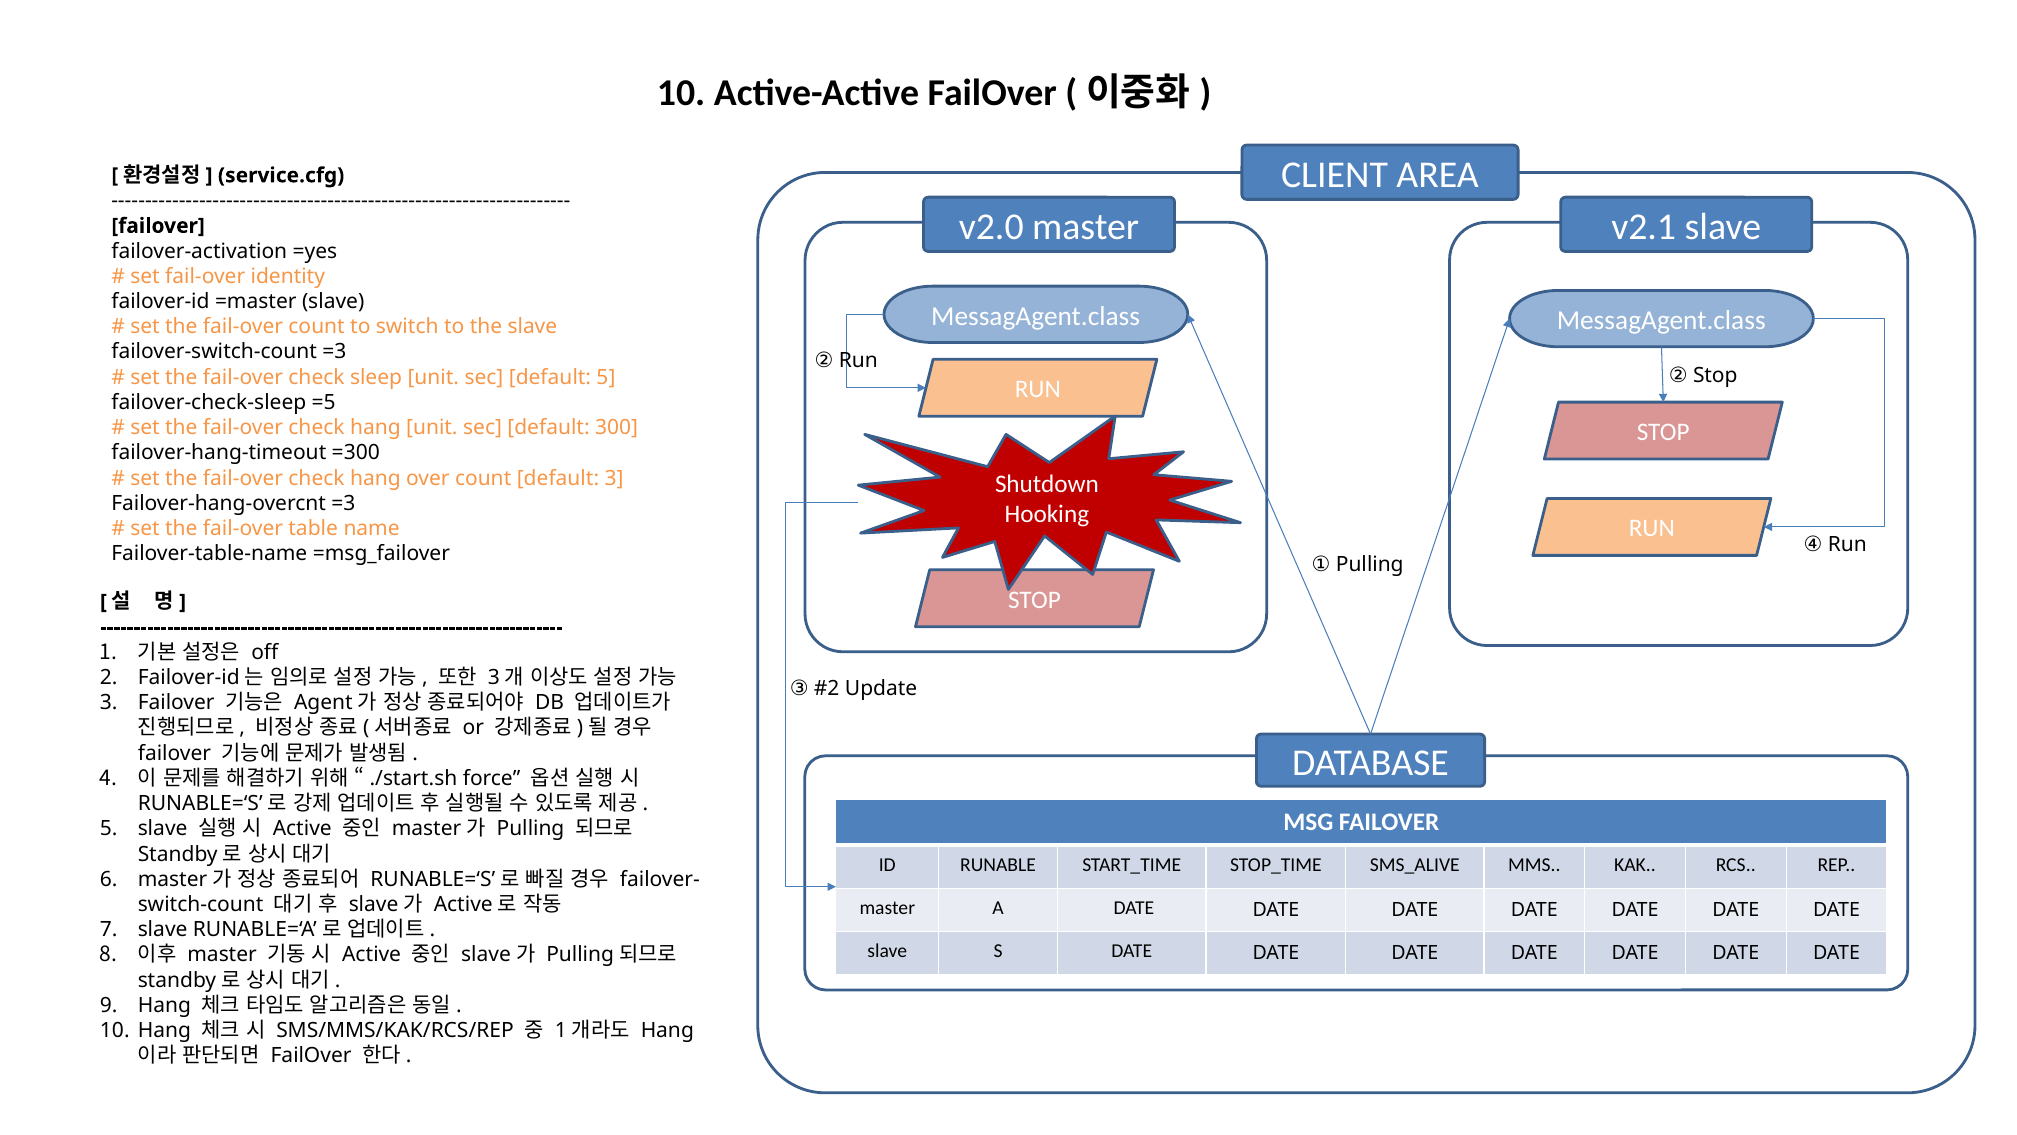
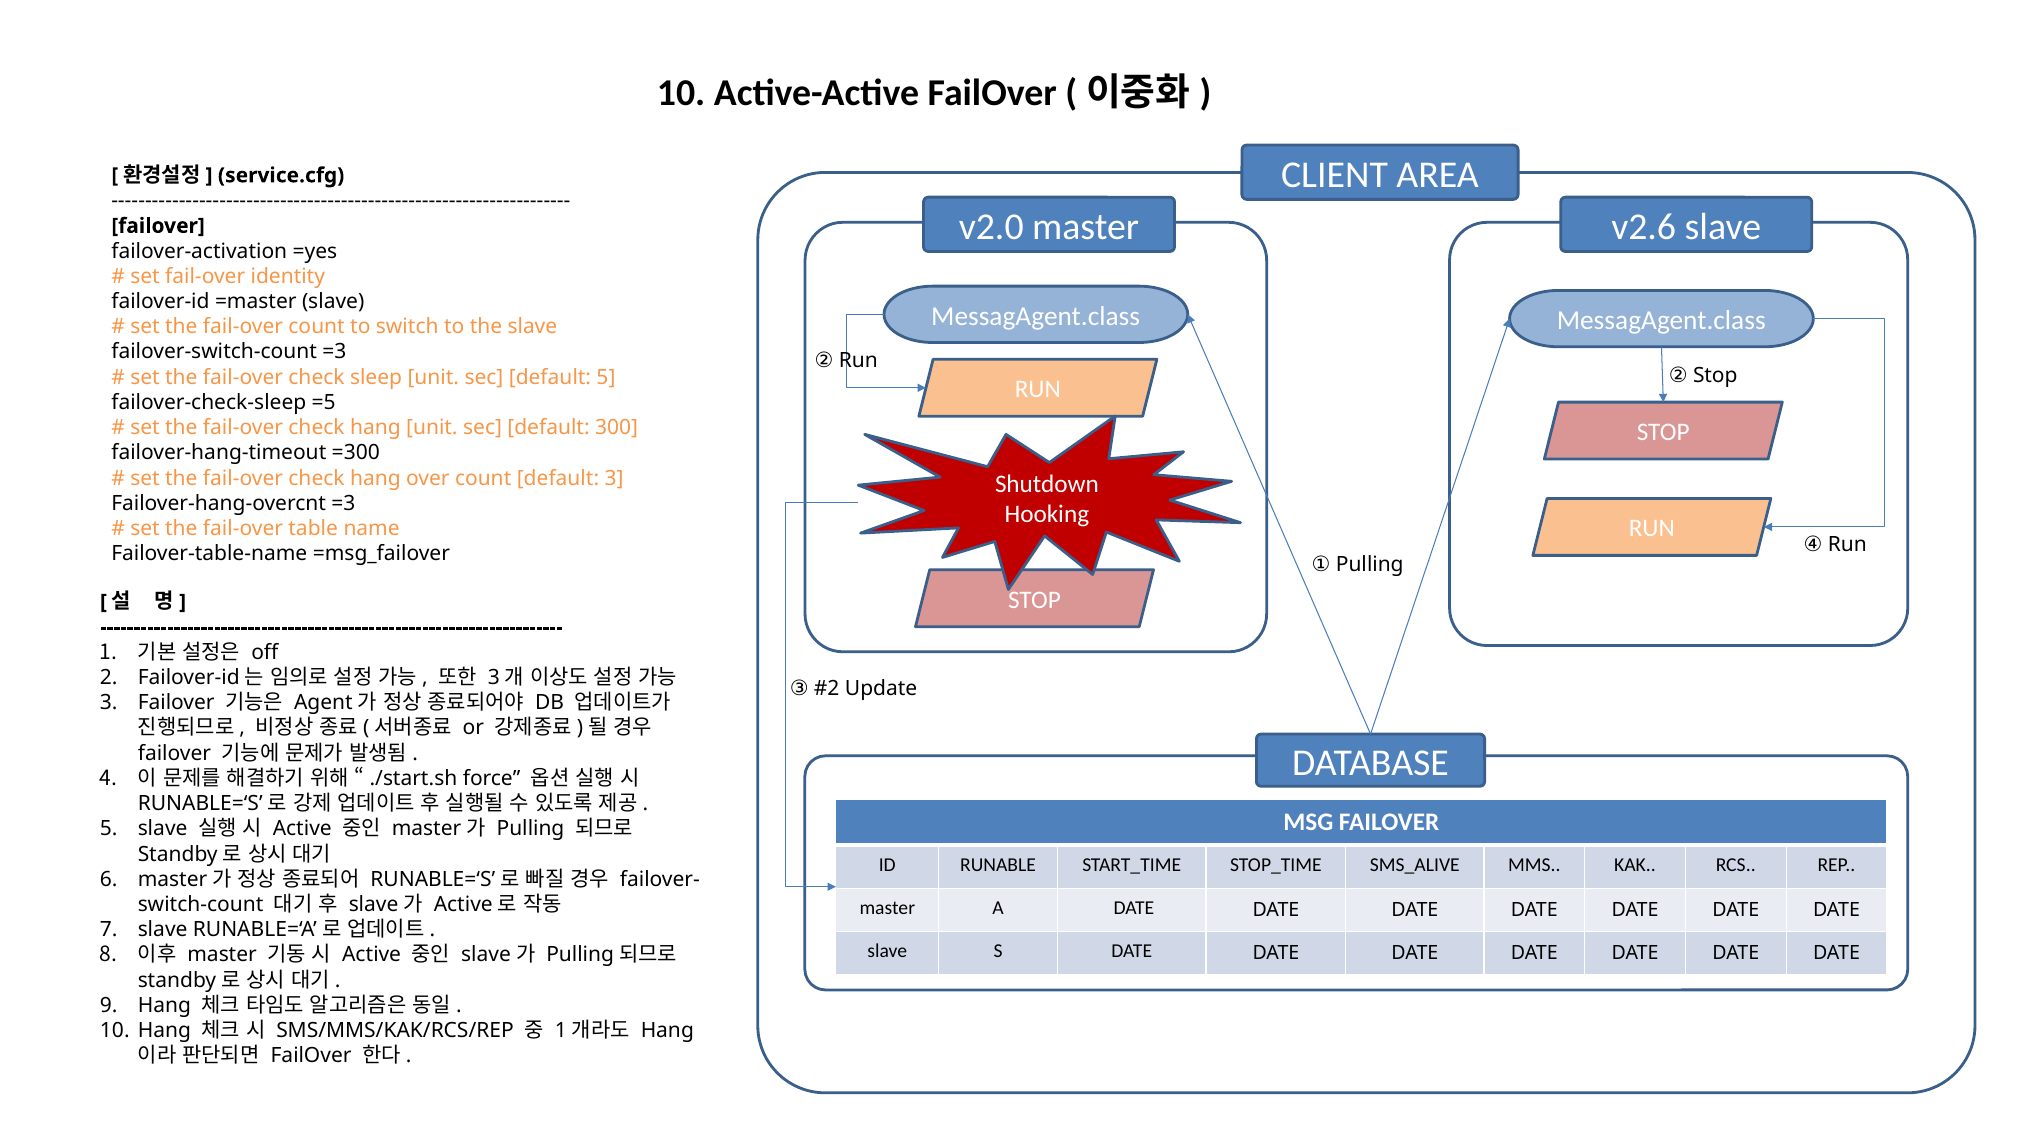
v2.1: v2.1 -> v2.6 (1644, 227)
